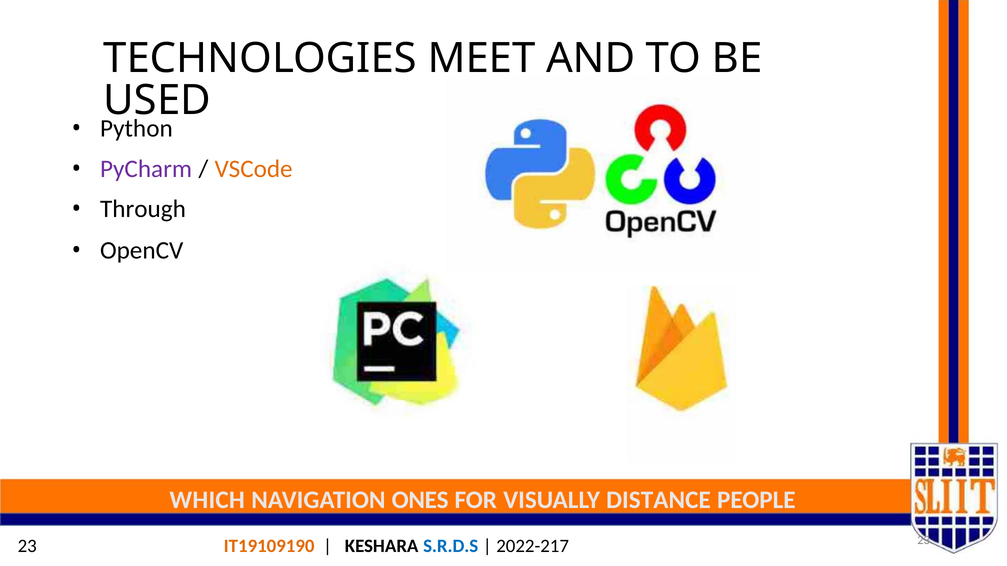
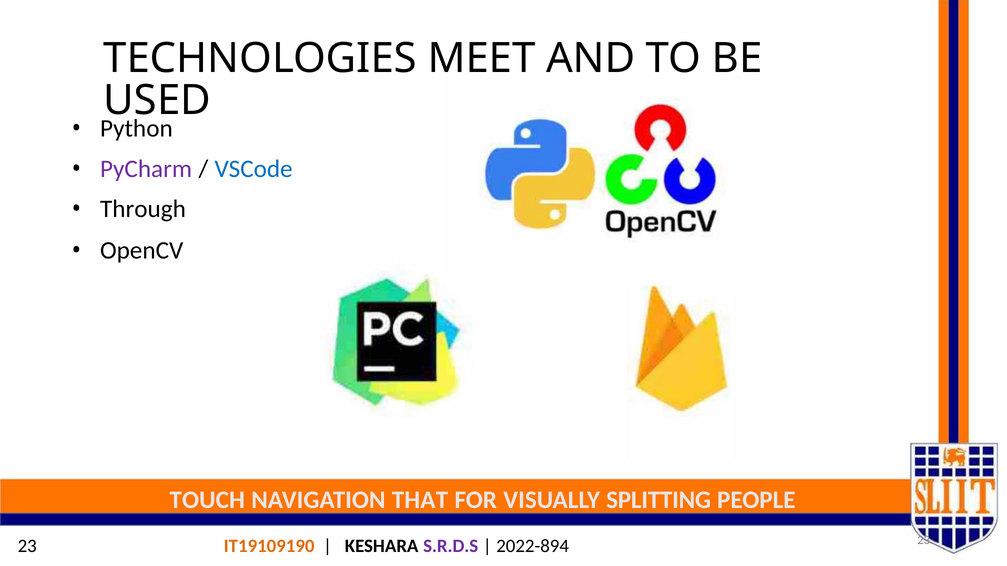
VSCode colour: orange -> blue (254, 169)
WHICH: WHICH -> TOUCH (207, 500)
ONES: ONES -> THAT (420, 500)
DISTANCE: DISTANCE -> SPLITTING (659, 500)
S.R.D.S colour: blue -> purple (451, 547)
2022-217: 2022-217 -> 2022-894 (533, 547)
